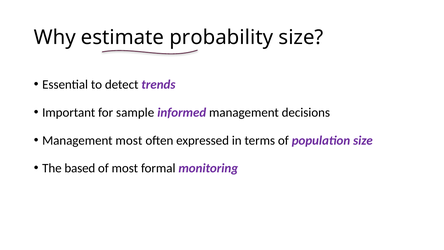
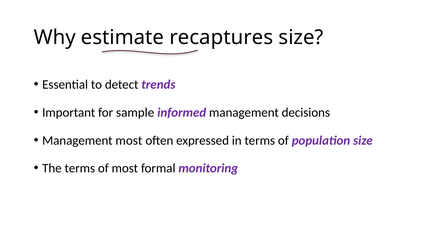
probability: probability -> recaptures (221, 37)
The based: based -> terms (80, 168)
